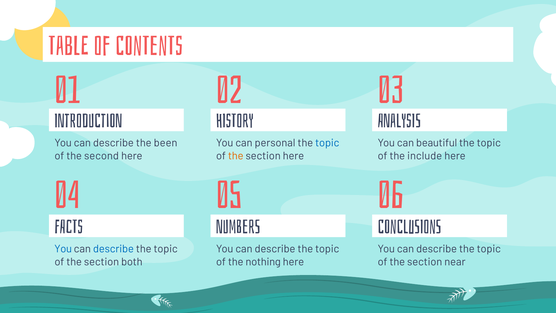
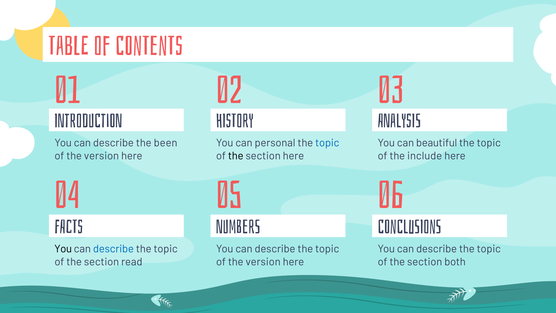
second: second -> version (101, 156)
the colour: orange -> black (236, 156)
You colour: blue -> black (63, 249)
both: both -> read (132, 262)
nothing: nothing -> version (263, 262)
near: near -> both (455, 262)
